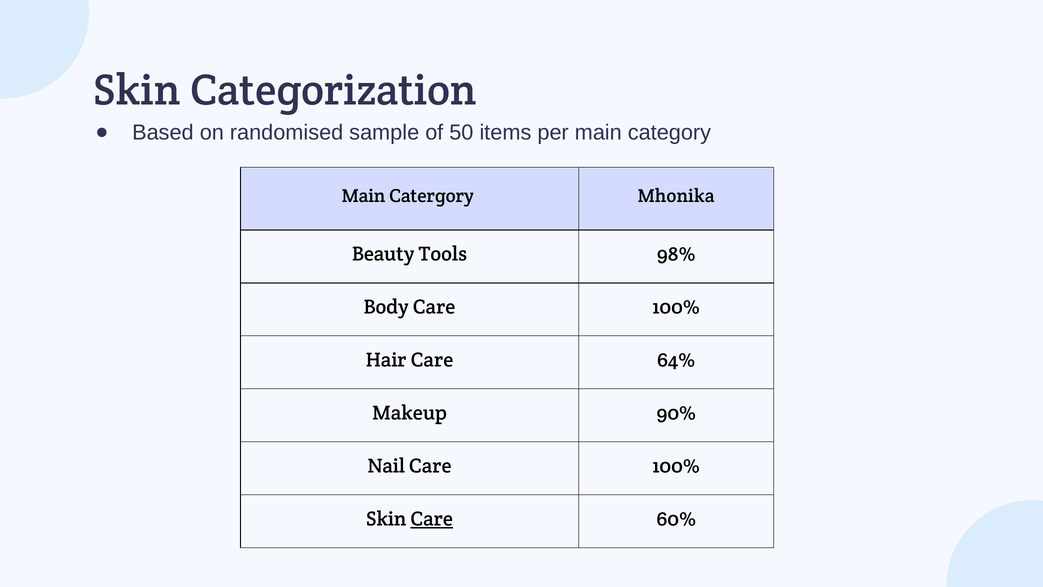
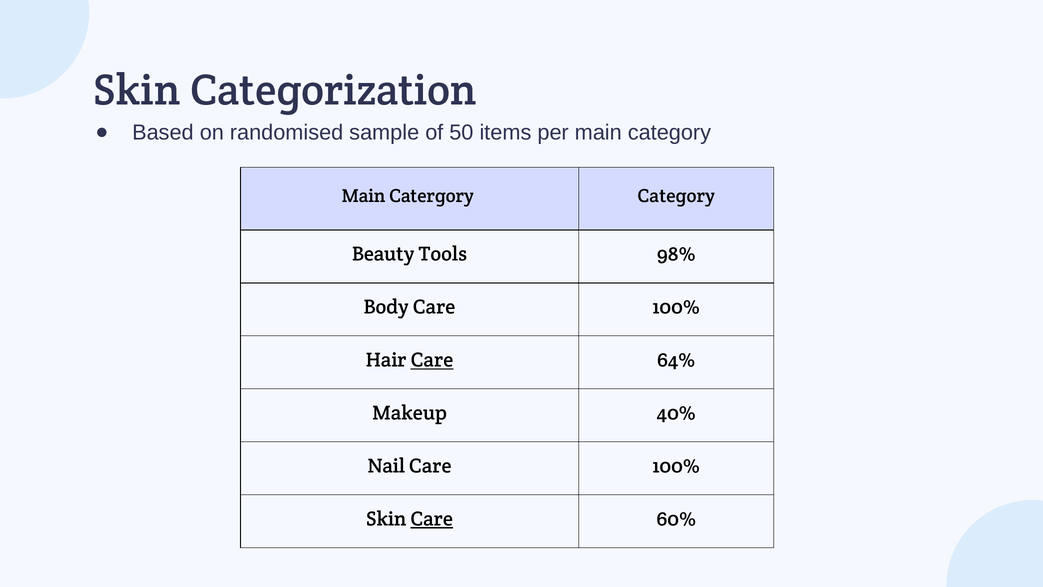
Catergory Mhonika: Mhonika -> Category (676, 196)
Care underline: none -> present (432, 360)
90%: 90% -> 40% (676, 413)
